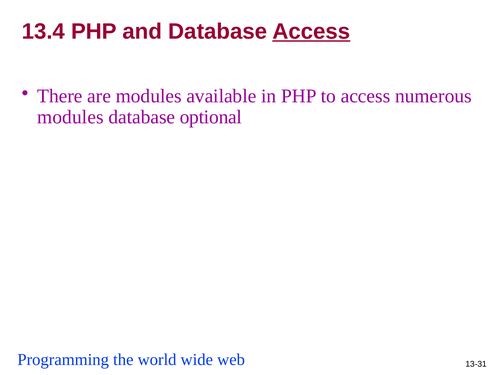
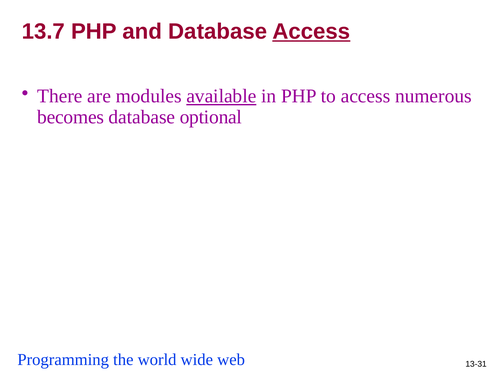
13.4: 13.4 -> 13.7 (43, 32)
available underline: none -> present (221, 96)
modules: modules -> becomes (71, 117)
